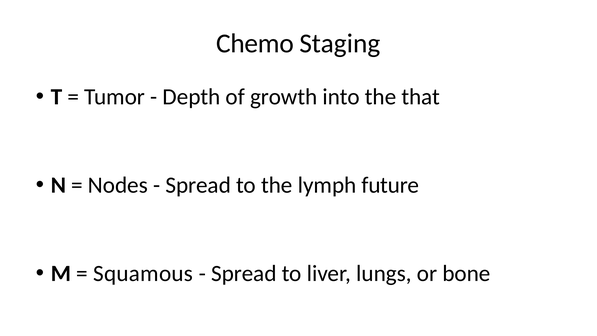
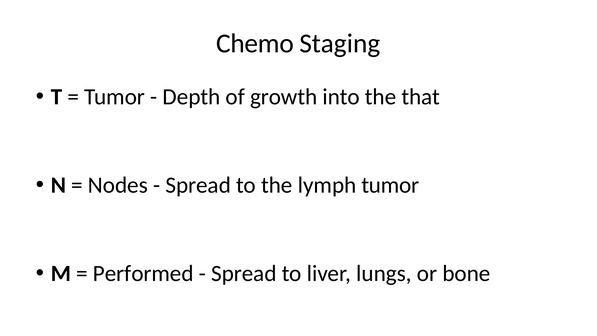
lymph future: future -> tumor (390, 185)
Squamous: Squamous -> Performed (143, 273)
